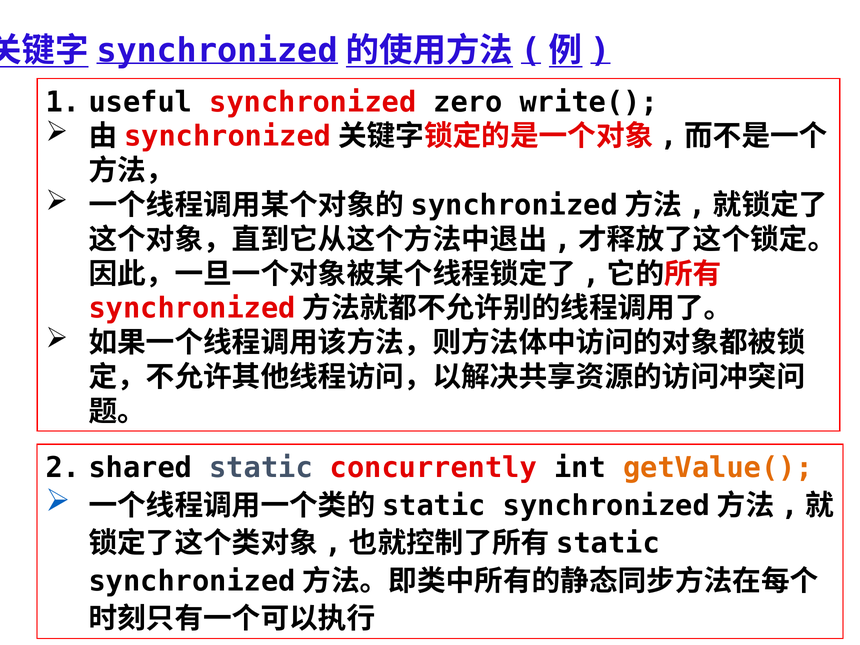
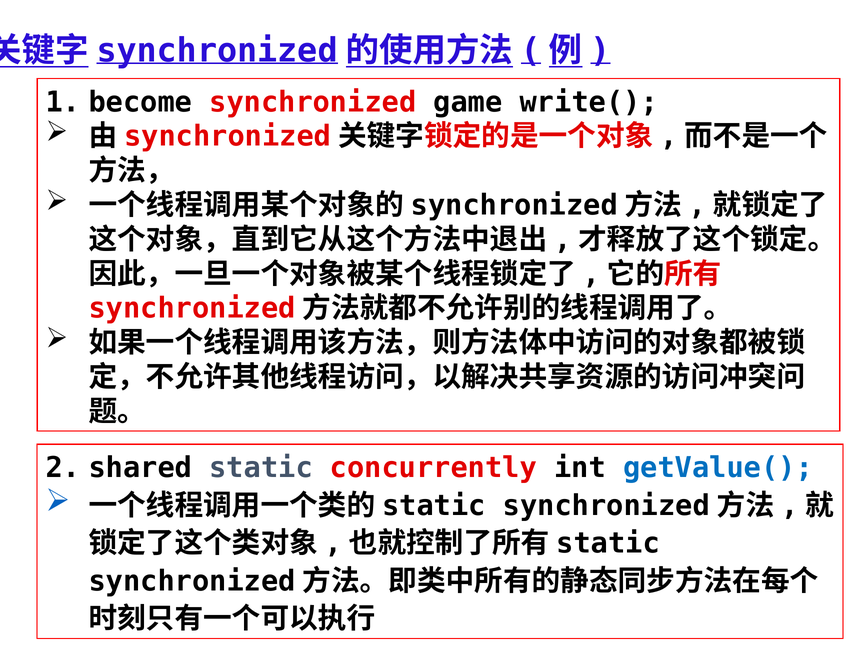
useful: useful -> become (140, 102)
zero: zero -> game (468, 102)
getValue( colour: orange -> blue (718, 468)
